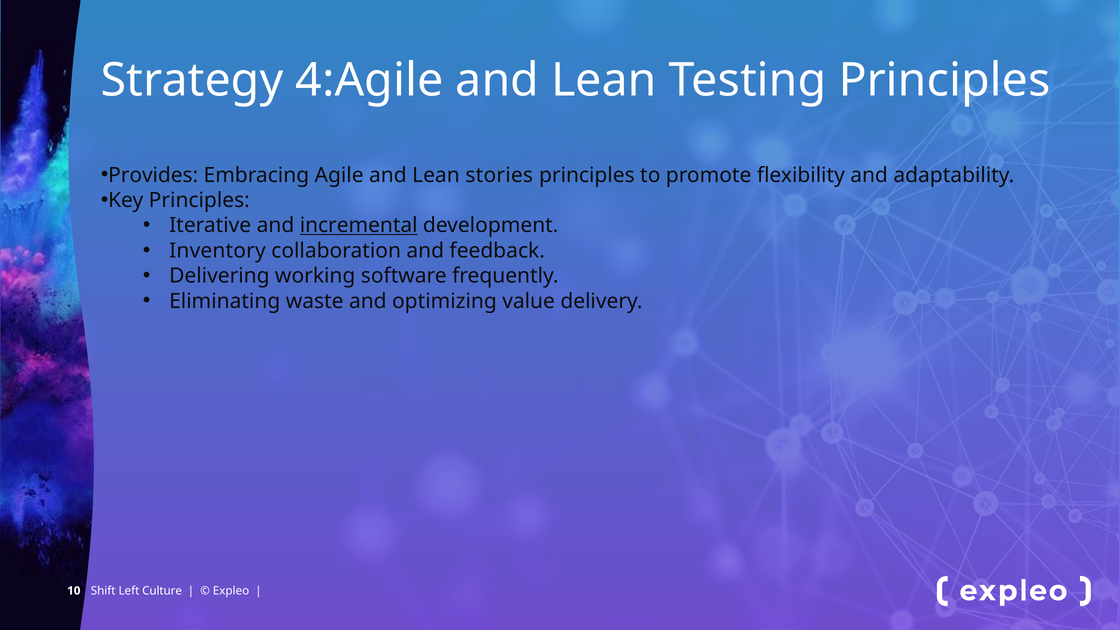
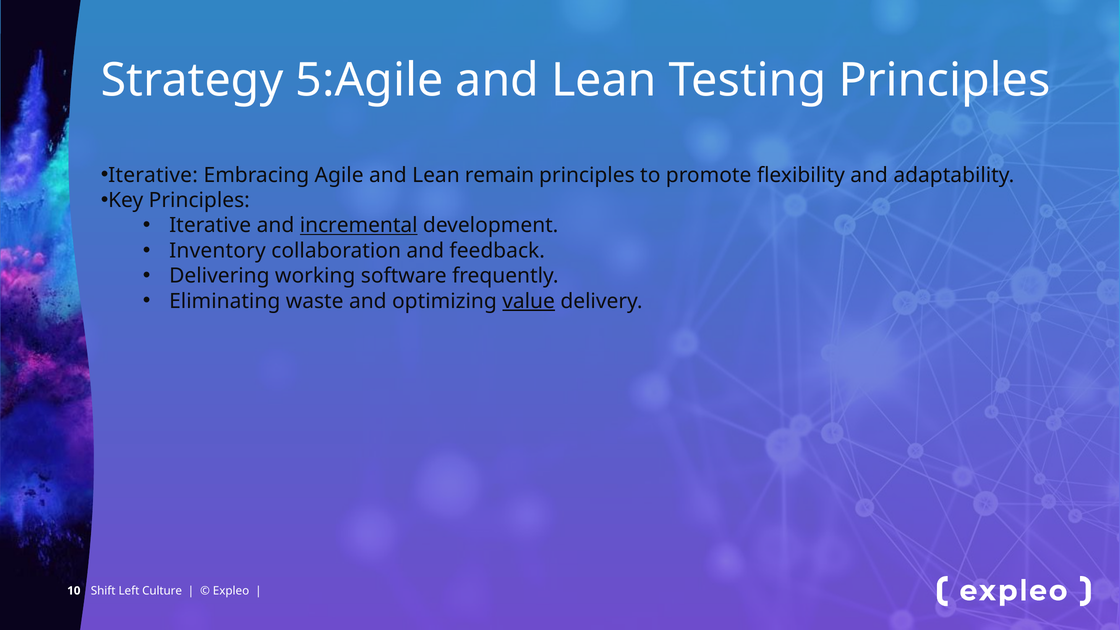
4:Agile: 4:Agile -> 5:Agile (369, 80)
Provides: Provides -> Iterative (153, 175)
stories: stories -> remain (499, 175)
value underline: none -> present (529, 301)
